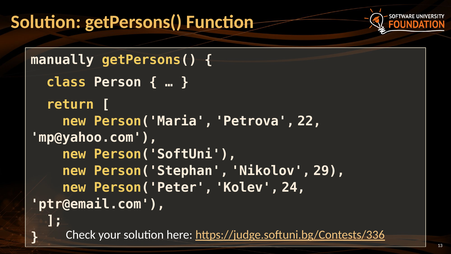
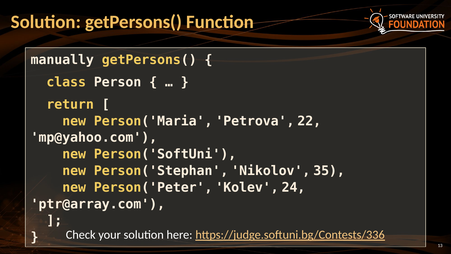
29: 29 -> 35 (329, 171)
ptr@email.com: ptr@email.com -> ptr@array.com (98, 204)
